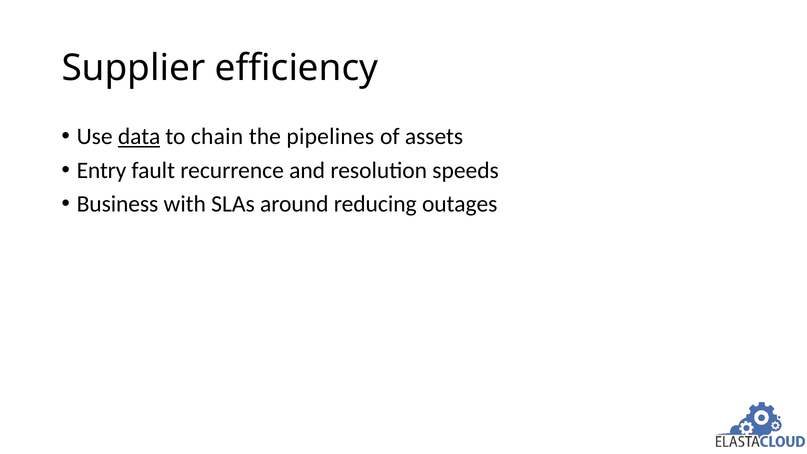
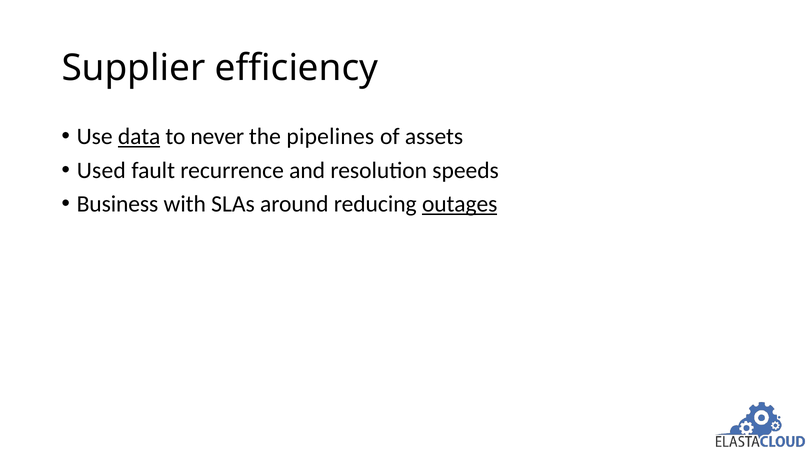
chain: chain -> never (217, 136)
Entry: Entry -> Used (101, 170)
outages underline: none -> present (460, 204)
